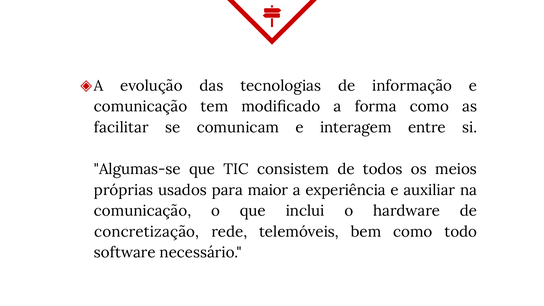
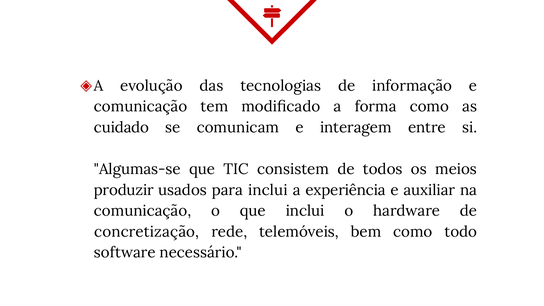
facilitar: facilitar -> cuidado (121, 127)
próprias: próprias -> produzir (124, 190)
para maior: maior -> inclui (268, 190)
